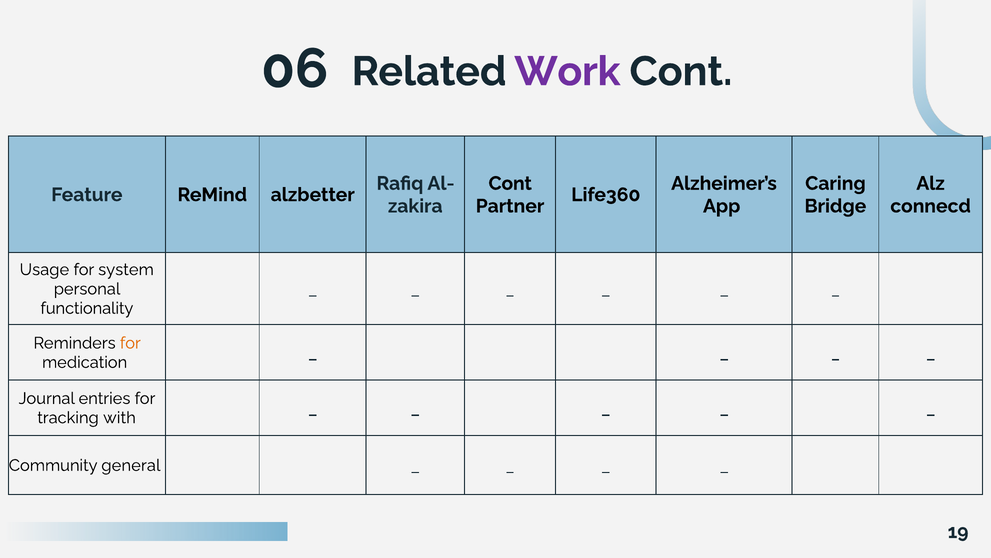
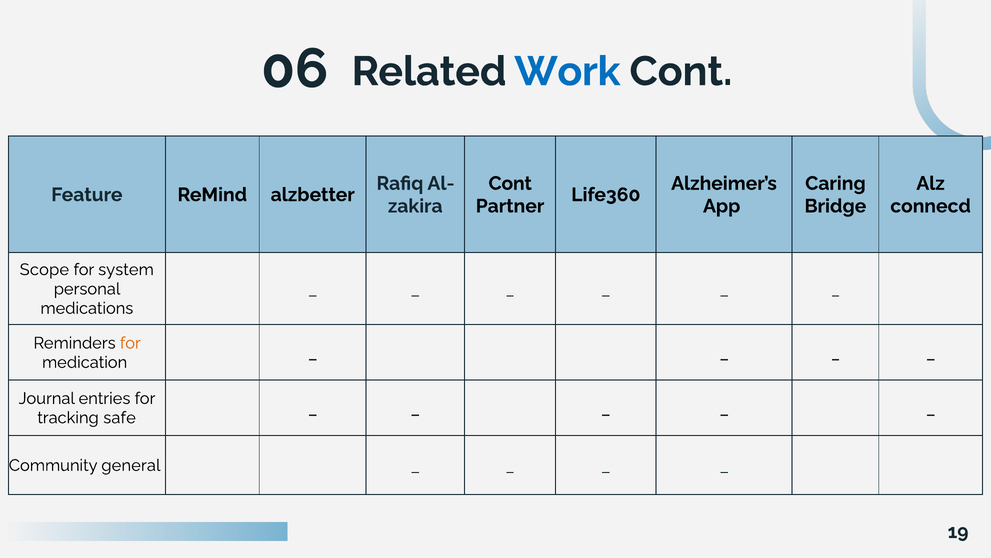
Work colour: purple -> blue (567, 72)
Usage: Usage -> Scope (44, 269)
functionality: functionality -> medications (87, 308)
with: with -> safe (120, 417)
